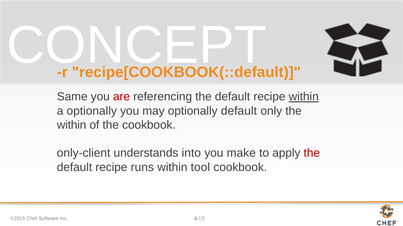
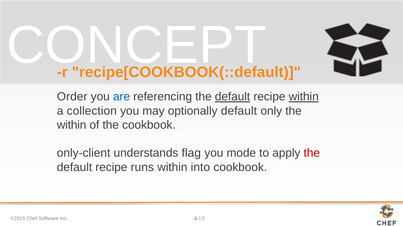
Same: Same -> Order (72, 97)
are colour: red -> blue (122, 97)
default underline: none -> present (233, 97)
a optionally: optionally -> collection (92, 111)
into: into -> flag (191, 154)
make: make -> mode (241, 154)
tool: tool -> into (200, 168)
